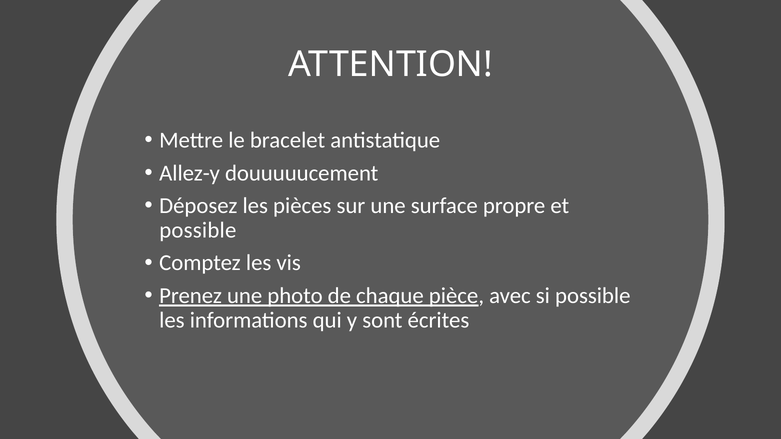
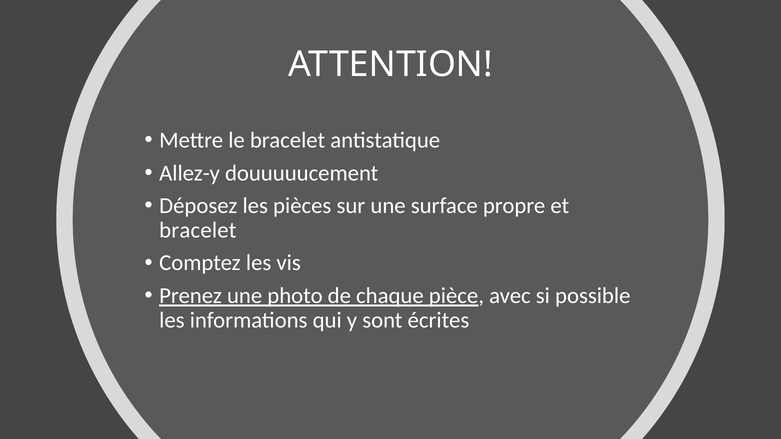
possible: possible -> bracelet (198, 230)
